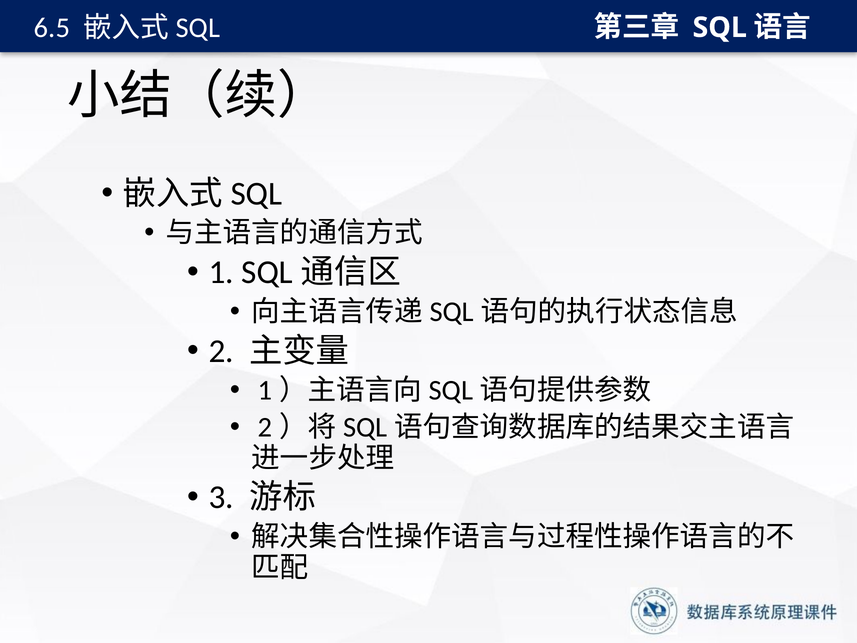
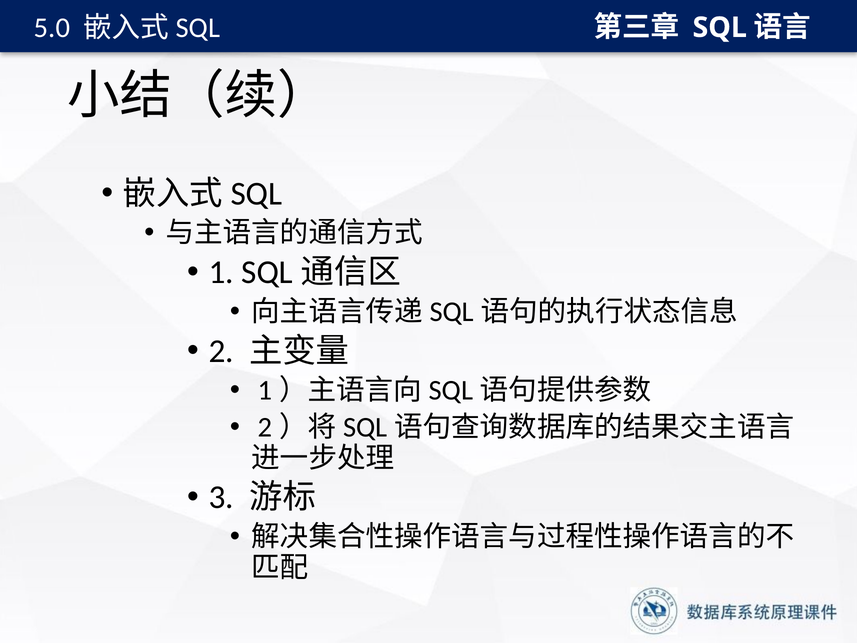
6.5: 6.5 -> 5.0 (52, 28)
